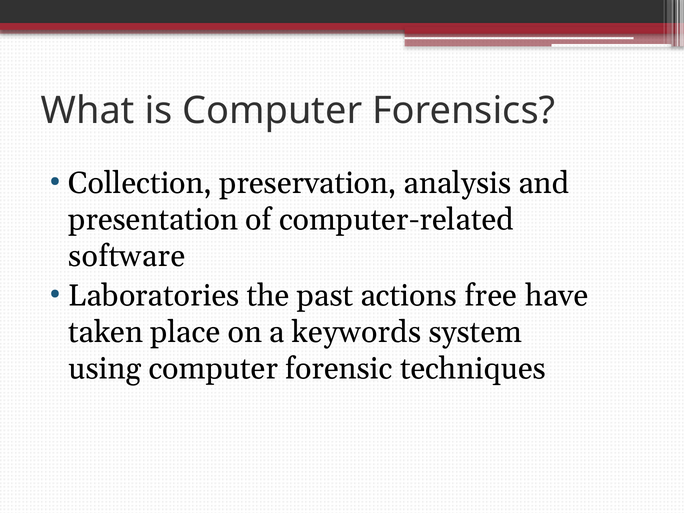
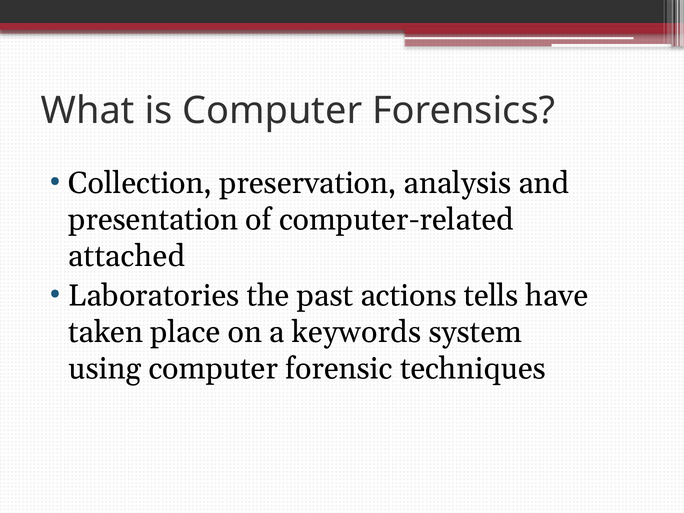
software: software -> attached (127, 256)
free: free -> tells (491, 296)
